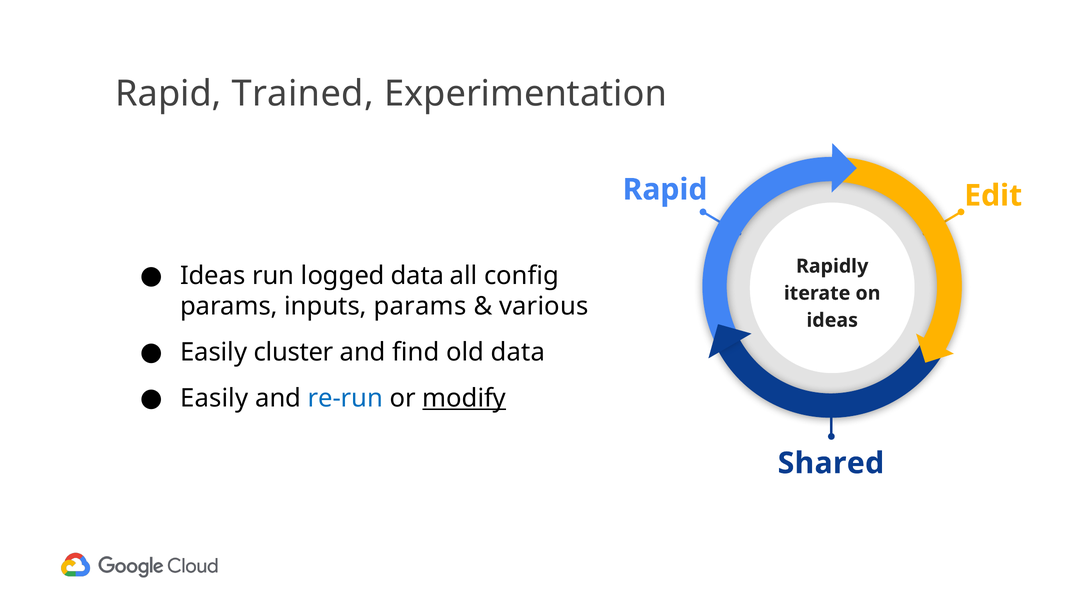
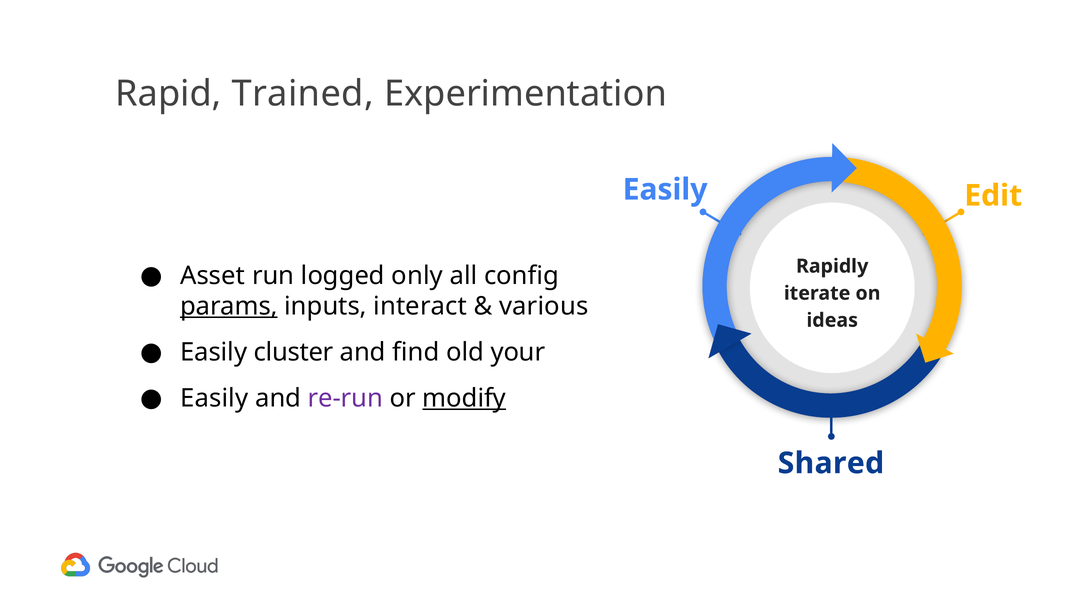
Rapid: Rapid -> Easily (665, 190)
Ideas: Ideas -> Asset (213, 276)
logged data: data -> only (417, 276)
params underline: none -> present (229, 307)
inputs params: params -> interact (420, 307)
old data: data -> your (518, 352)
re-run colour: blue -> purple (345, 398)
